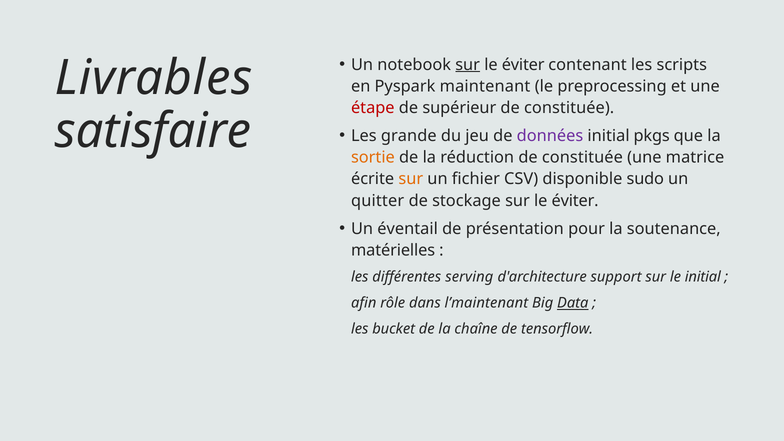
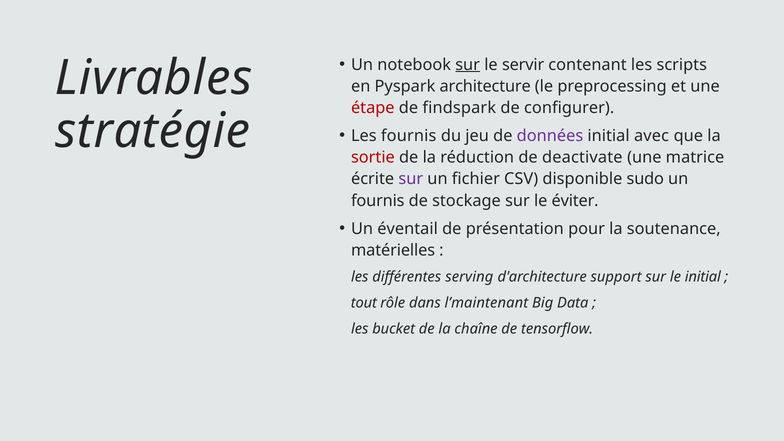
éviter: éviter -> servir (523, 65)
maintenant: maintenant -> architecture (485, 86)
supérieur: supérieur -> findspark (459, 108)
constituée: constituée -> configurer (569, 108)
satisfaire: satisfaire -> stratégie (153, 131)
Les grande: grande -> fournis (409, 136)
pkgs: pkgs -> avec (652, 136)
sortie colour: orange -> red (373, 157)
réduction de constituée: constituée -> deactivate (582, 157)
sur colour: orange -> purple (411, 179)
quitter: quitter -> fournis (378, 201)
afin: afin -> tout (364, 303)
Data underline: present -> none (573, 303)
